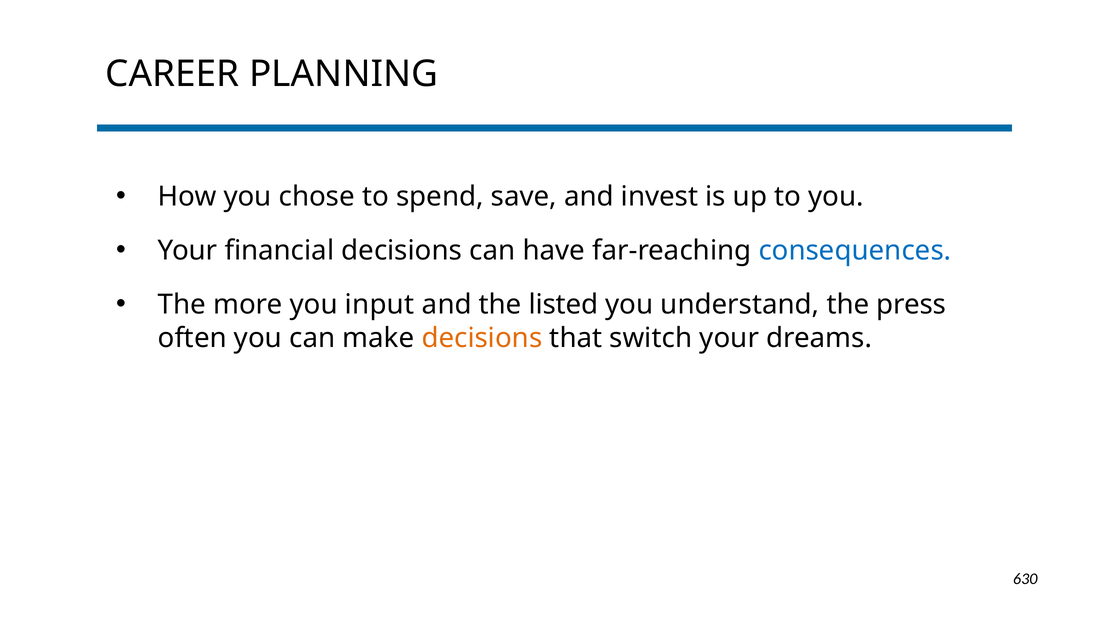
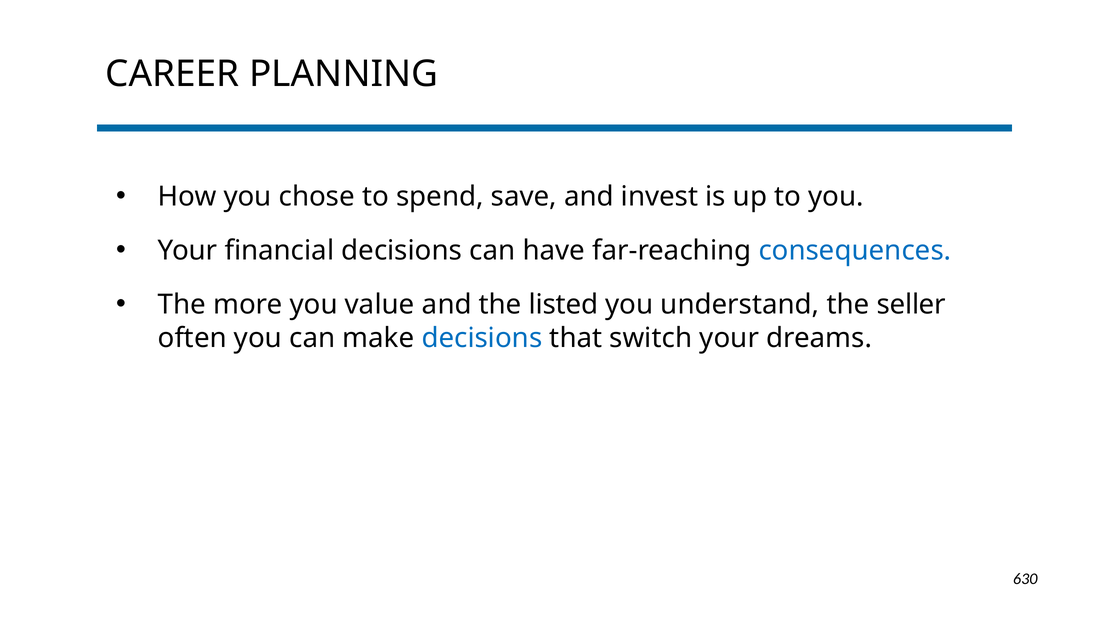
input: input -> value (380, 305)
press: press -> seller (911, 305)
decisions colour: orange -> blue (482, 338)
